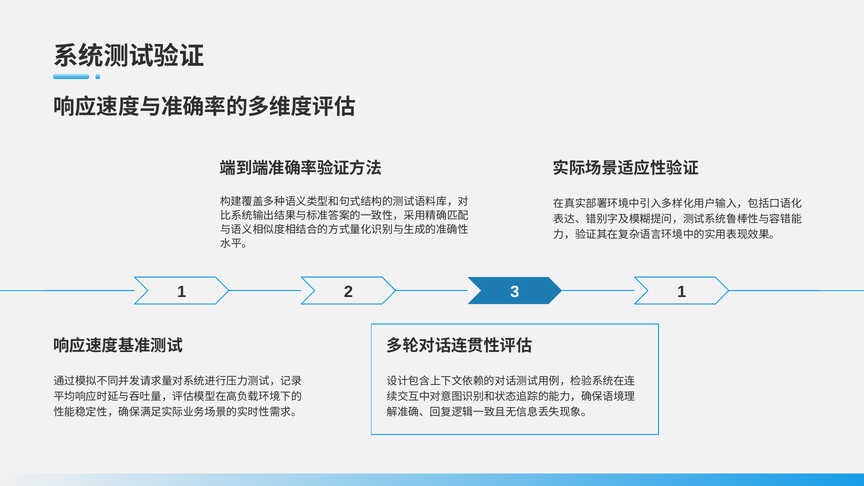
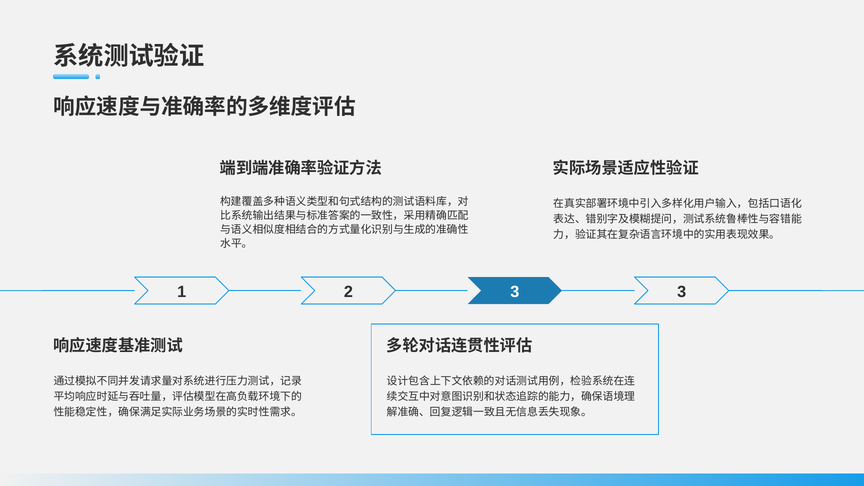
3 1: 1 -> 3 (682, 292)
